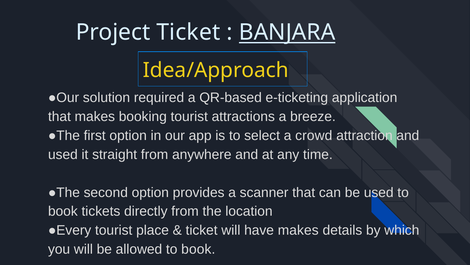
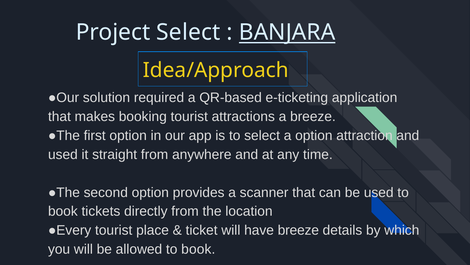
Project Ticket: Ticket -> Select (188, 32)
a crowd: crowd -> option (314, 135)
have makes: makes -> breeze (298, 230)
